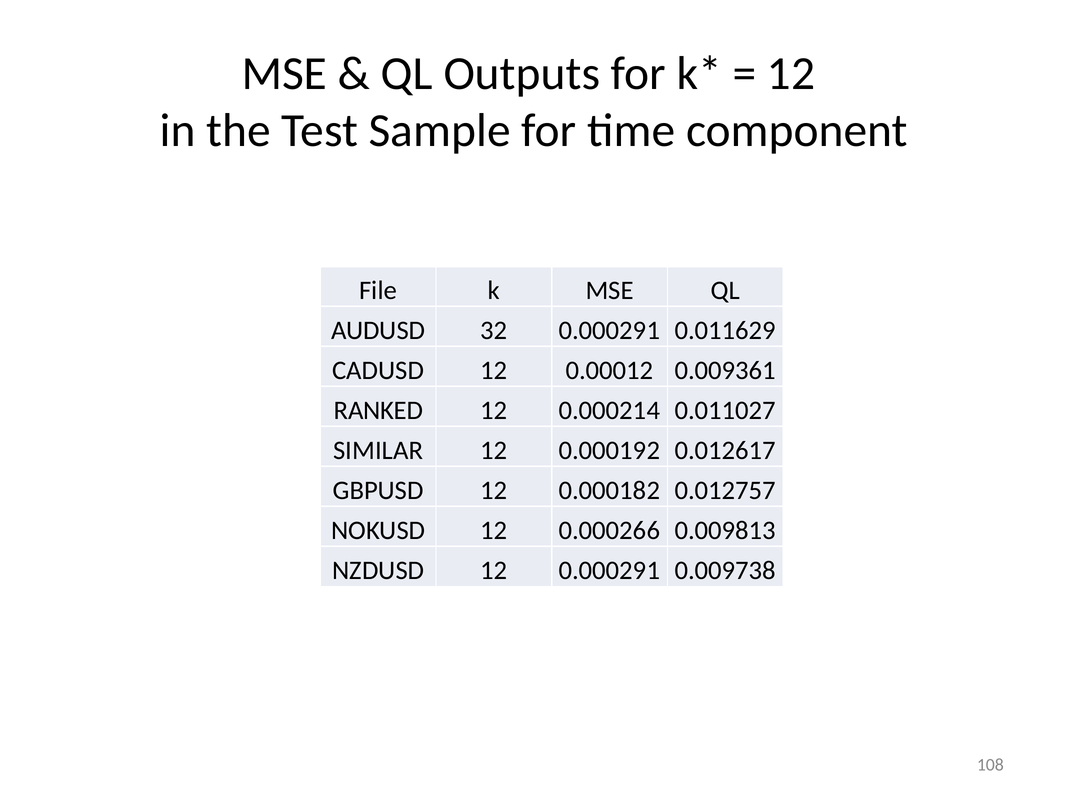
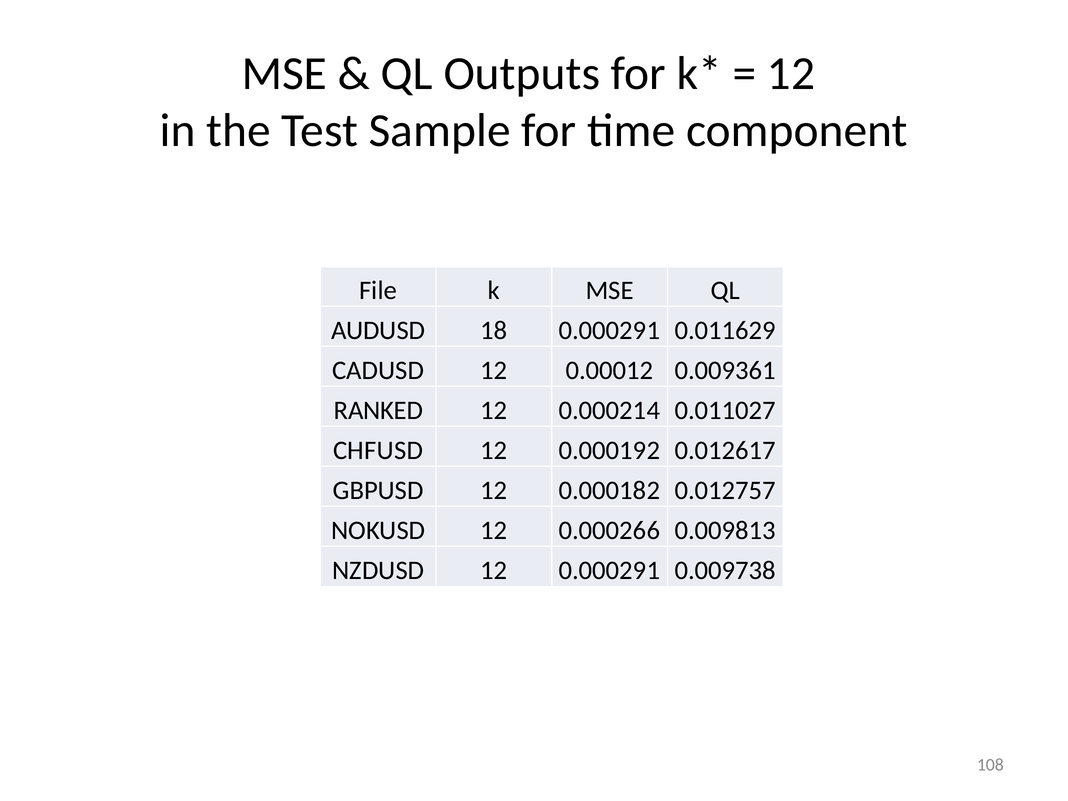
32: 32 -> 18 (494, 330)
SIMILAR: SIMILAR -> CHFUSD (378, 450)
